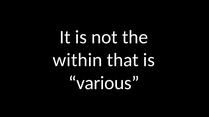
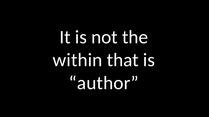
various: various -> author (104, 83)
